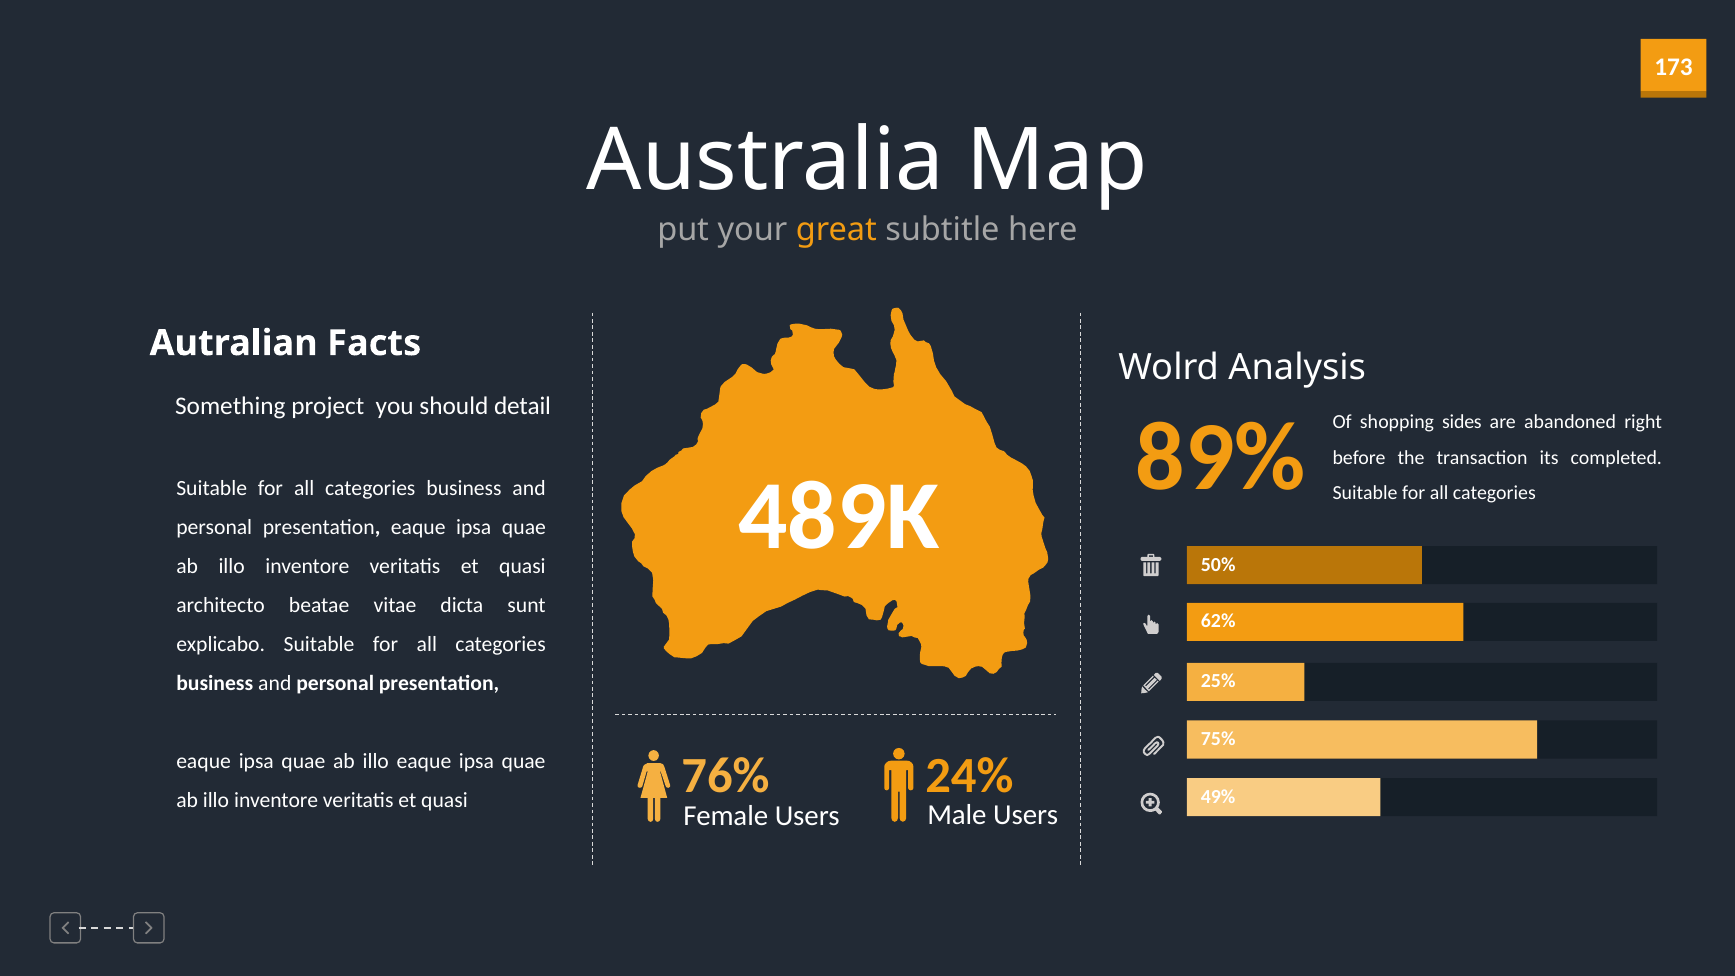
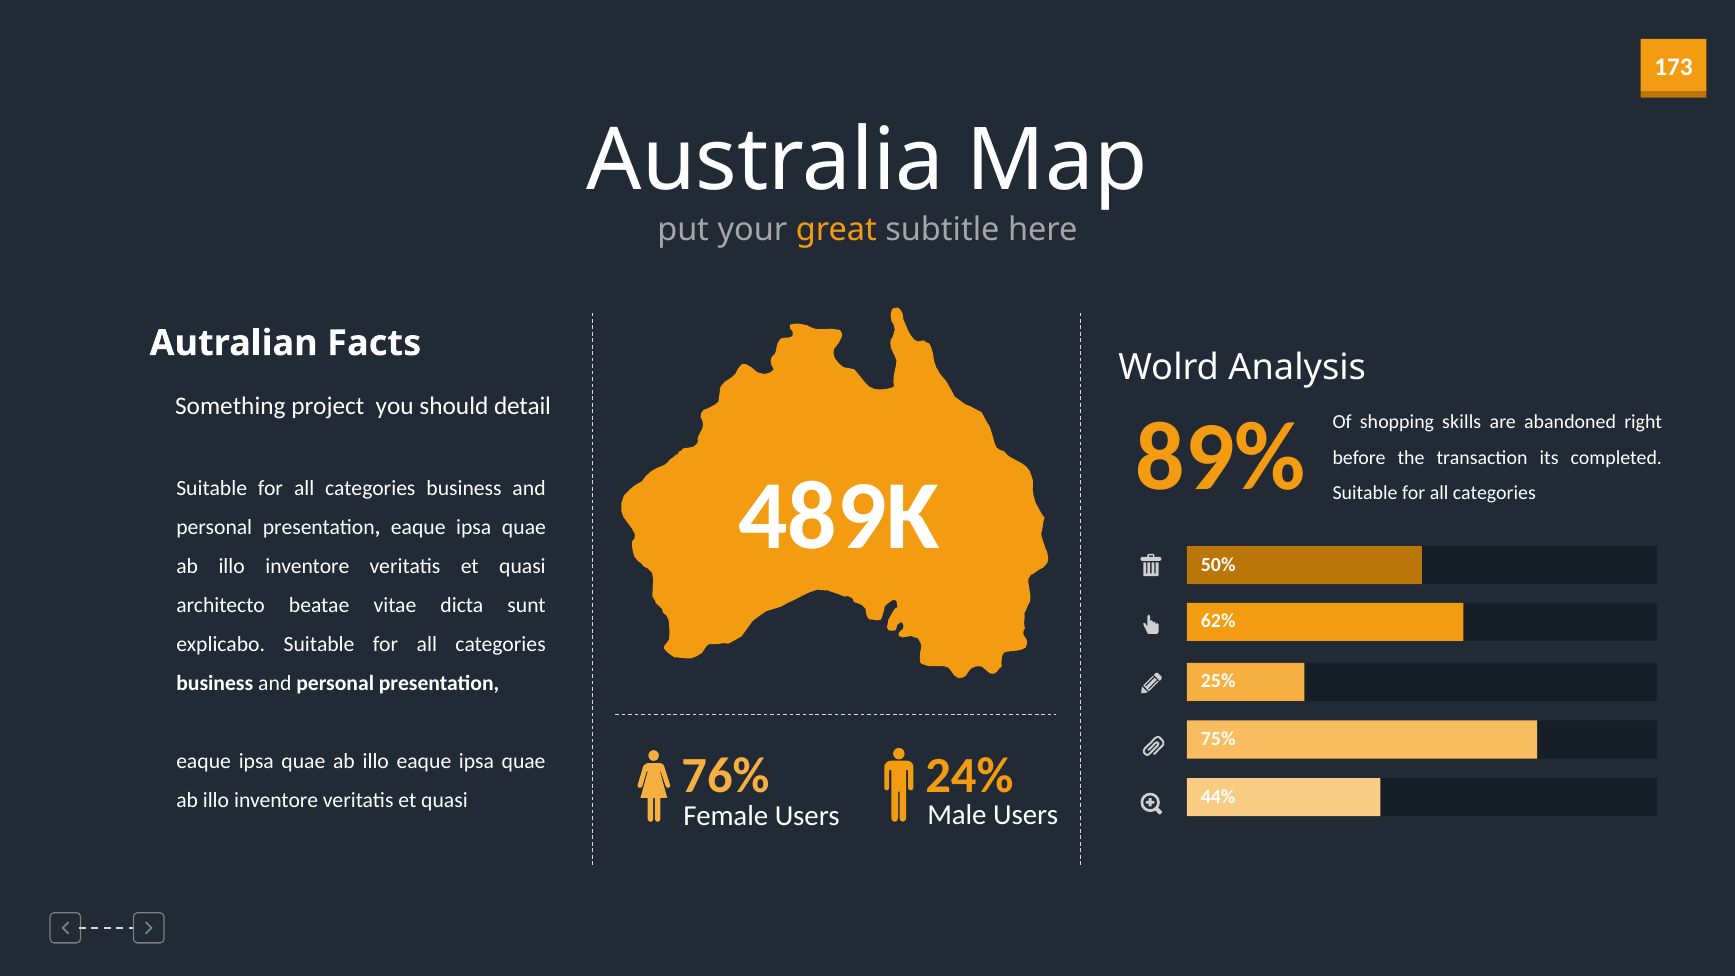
sides: sides -> skills (1462, 422)
49%: 49% -> 44% (1218, 797)
